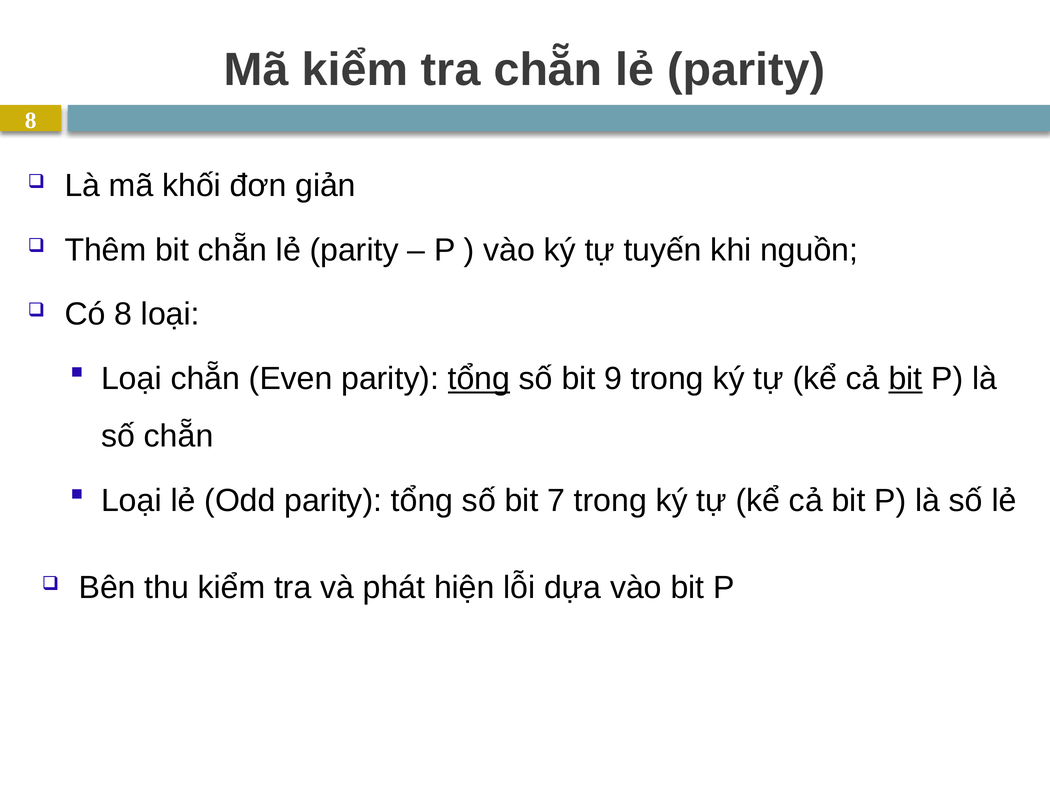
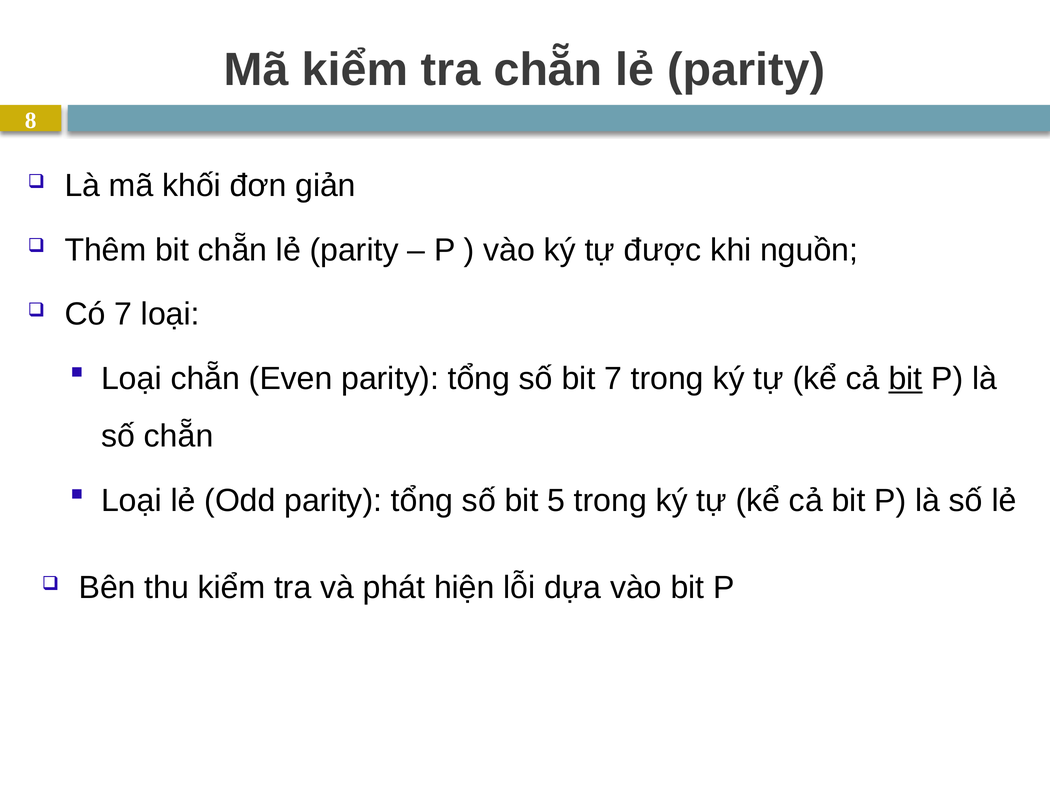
tuyến: tuyến -> được (663, 250)
Có 8: 8 -> 7 (123, 315)
tổng underline: present -> none (479, 379)
bit 9: 9 -> 7 (613, 379)
7: 7 -> 5 (556, 501)
